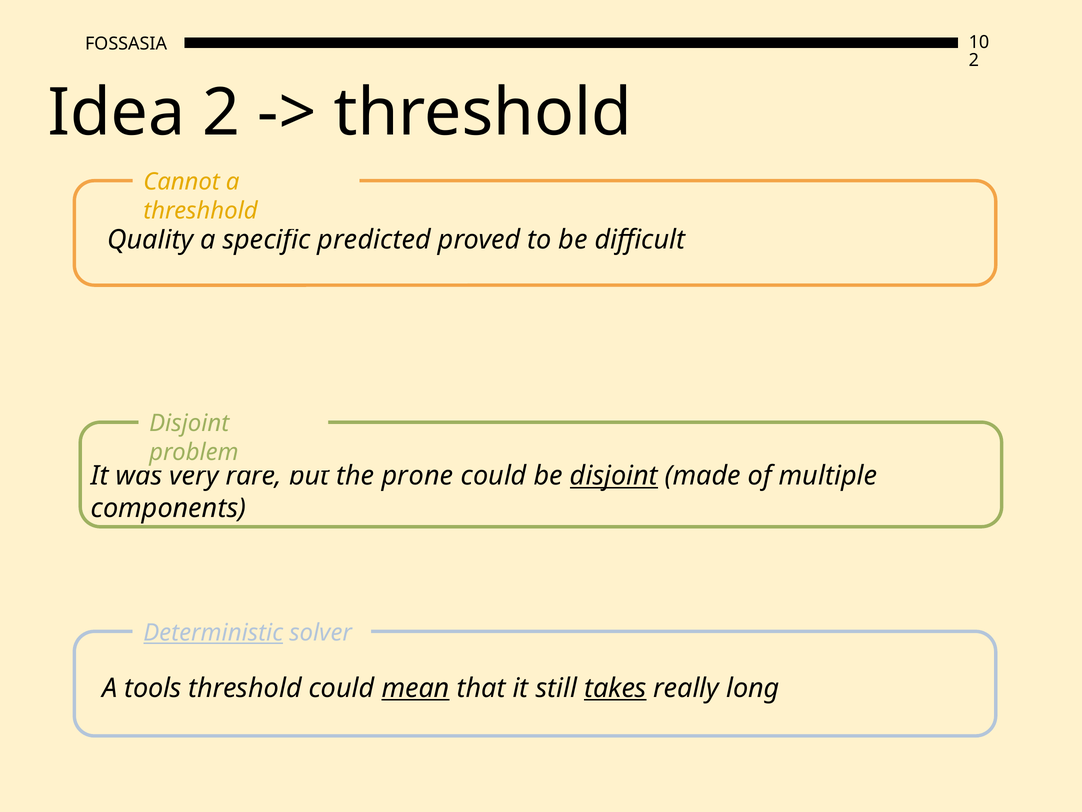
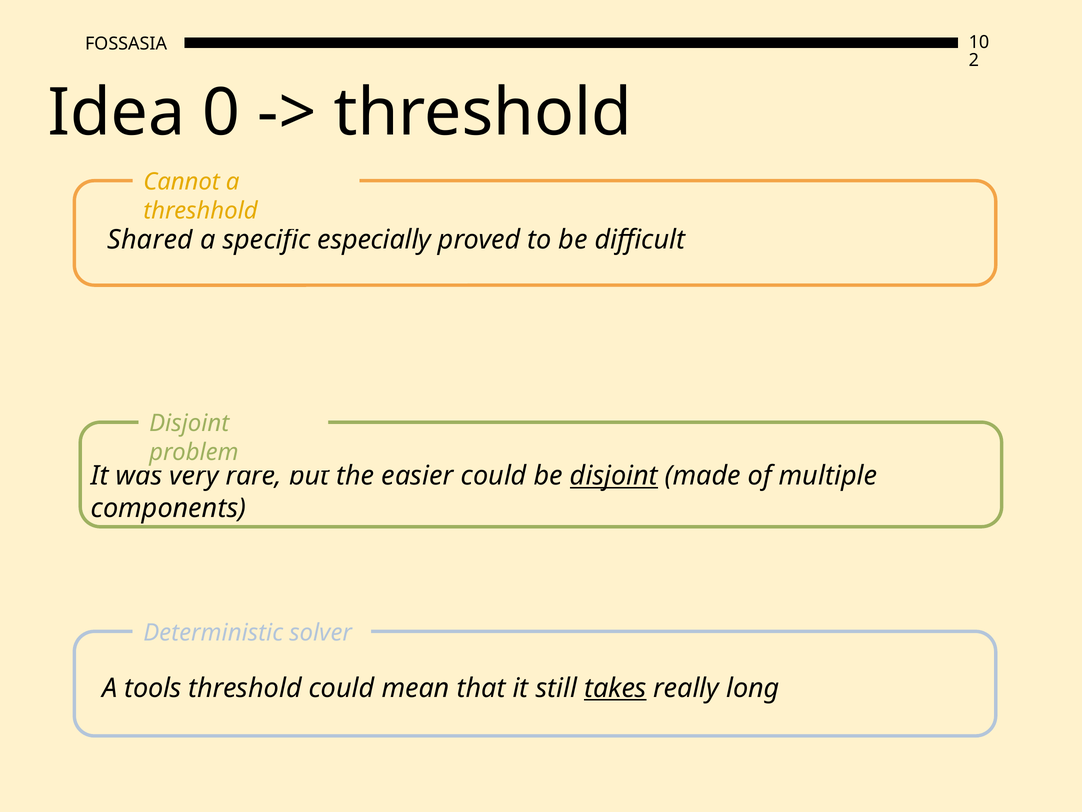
Idea 2: 2 -> 0 (221, 113)
Quality: Quality -> Shared (150, 240)
predicted: predicted -> especially (374, 240)
prone: prone -> easier (418, 476)
Deterministic underline: present -> none (213, 632)
mean underline: present -> none (416, 688)
